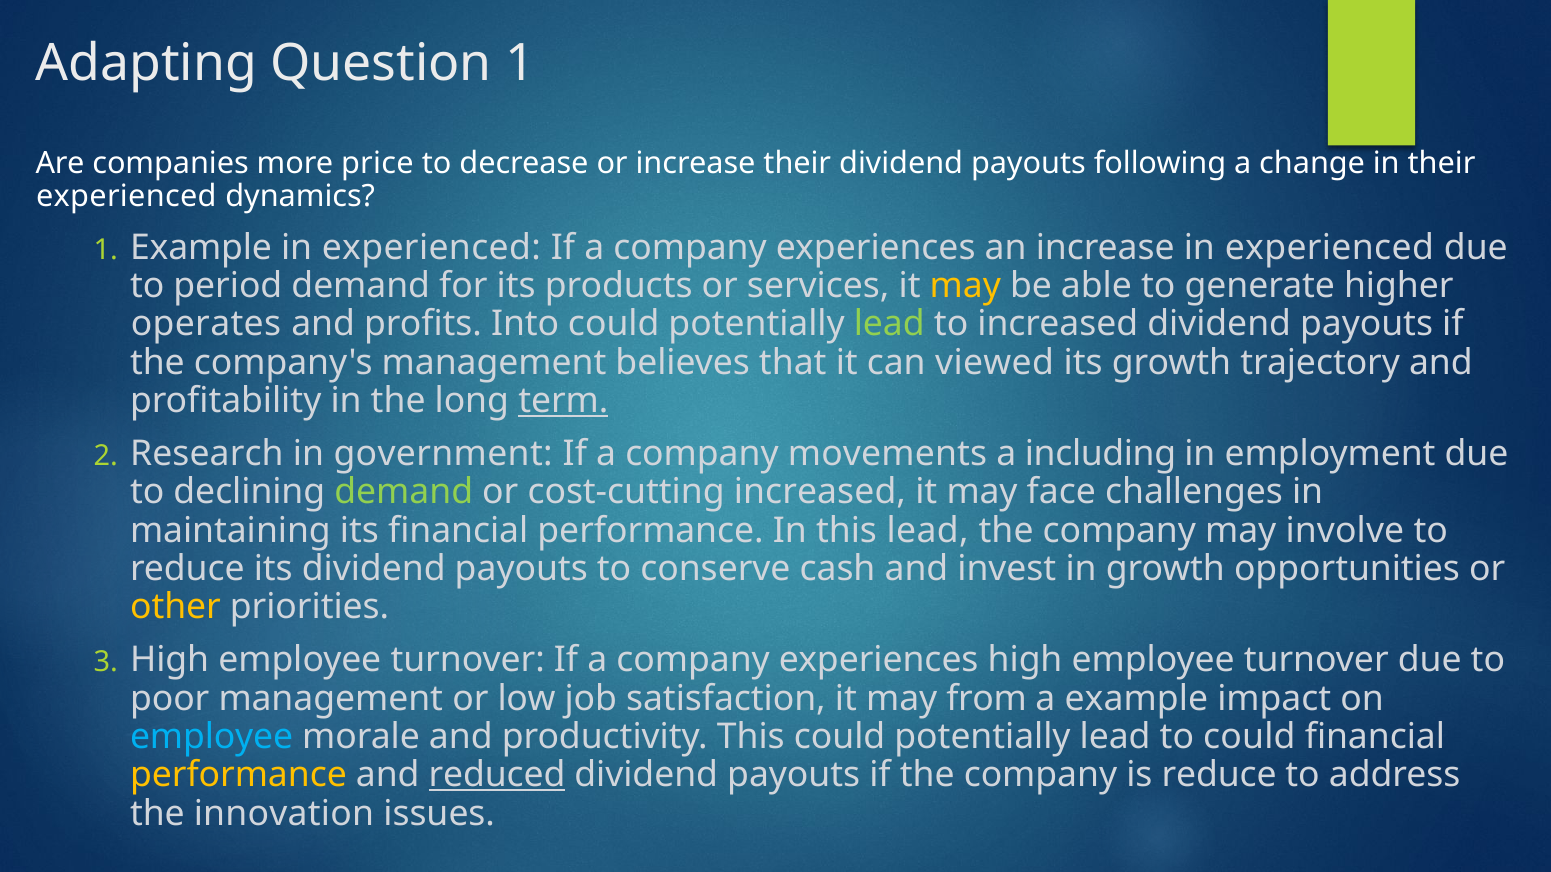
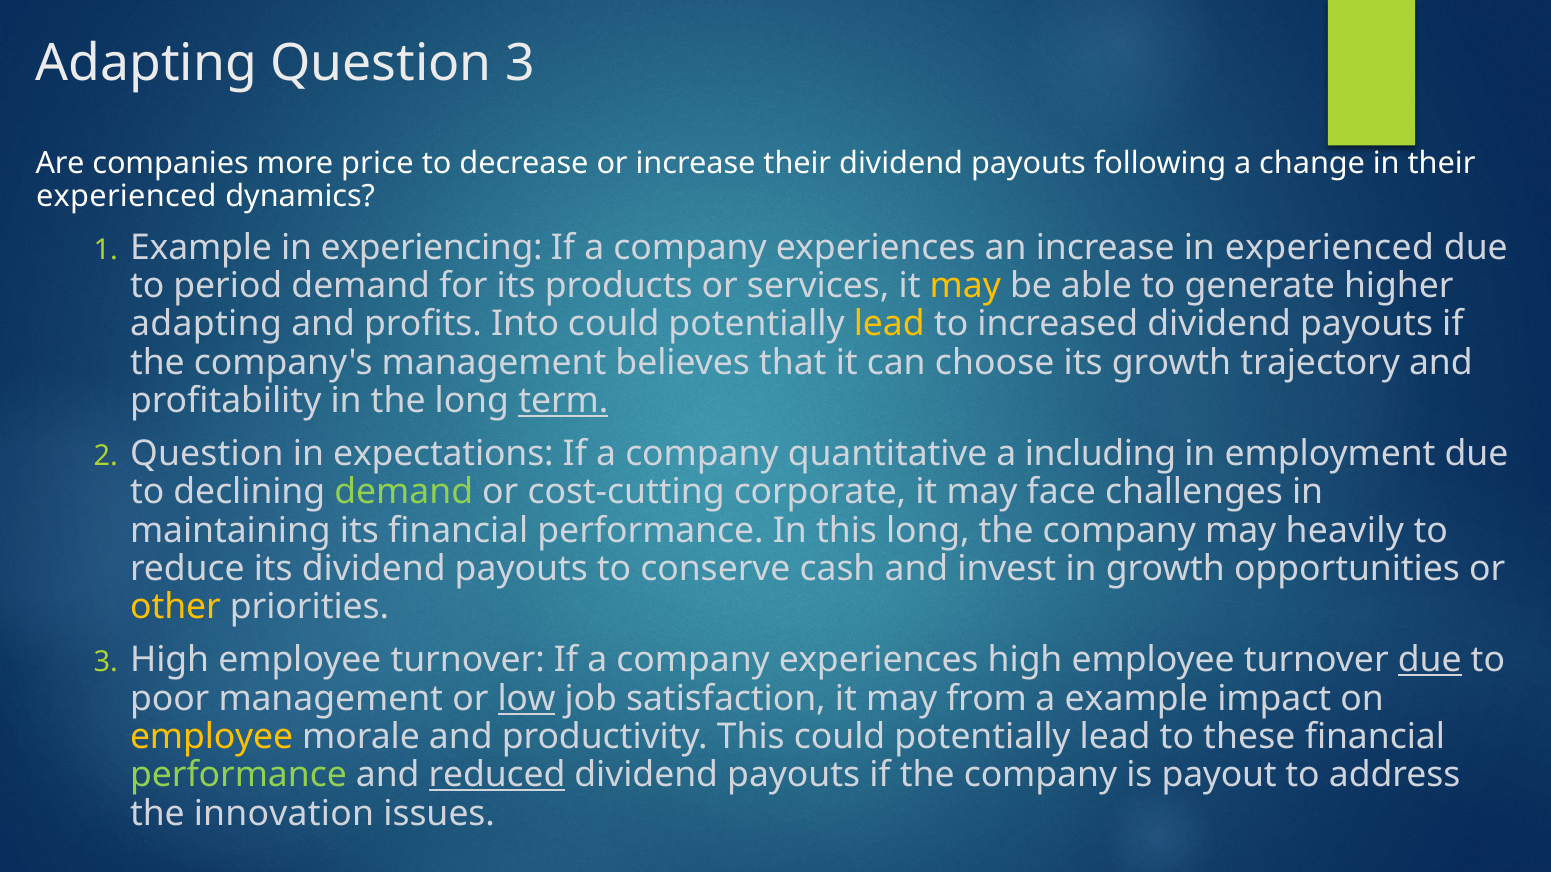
Question 1: 1 -> 3 (520, 63)
experienced: experienced -> experiencing (432, 247)
operates: operates -> adapting (206, 324)
lead colour: light green -> yellow (889, 324)
viewed: viewed -> choose (995, 363)
2 Research: Research -> Question (207, 454)
government: government -> expectations (443, 454)
movements: movements -> quantitative (888, 454)
cost-cutting increased: increased -> corporate (820, 492)
this lead: lead -> long (928, 531)
involve: involve -> heavily (1345, 531)
due underline: none -> present (1430, 660)
low underline: none -> present (527, 699)
employee colour: light blue -> yellow (212, 737)
to could: could -> these (1249, 737)
performance colour: yellow -> light green (238, 775)
is reduce: reduce -> payout (1219, 775)
